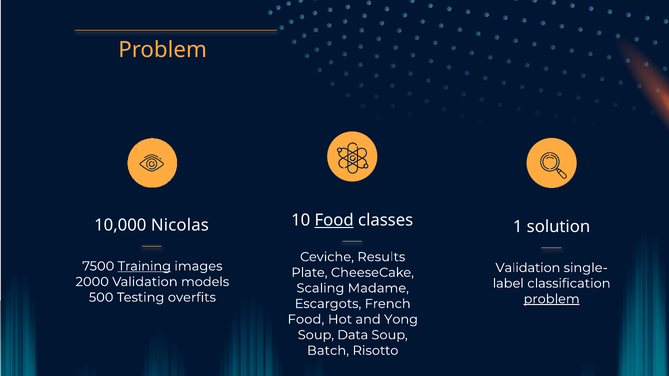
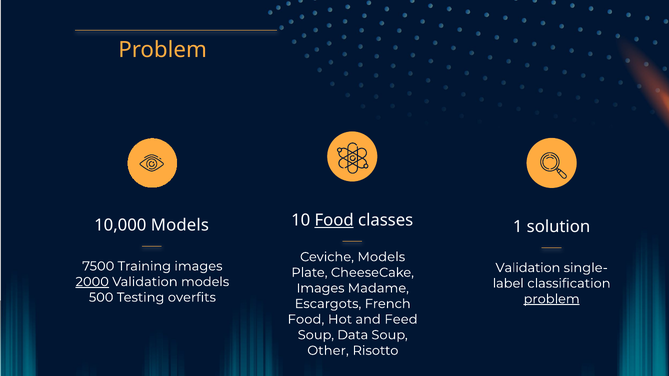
10,000 Nicolas: Nicolas -> Models (180, 225)
Ceviche Results: Results -> Models (381, 257)
Training underline: present -> none (144, 266)
2000 underline: none -> present (92, 282)
Scaling: Scaling -> Images (320, 288)
Yong: Yong -> Feed (401, 320)
Batch: Batch -> Other (328, 351)
